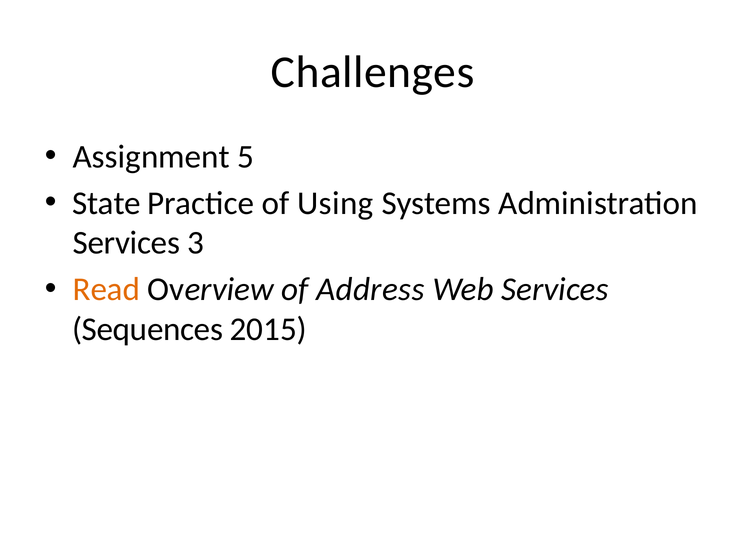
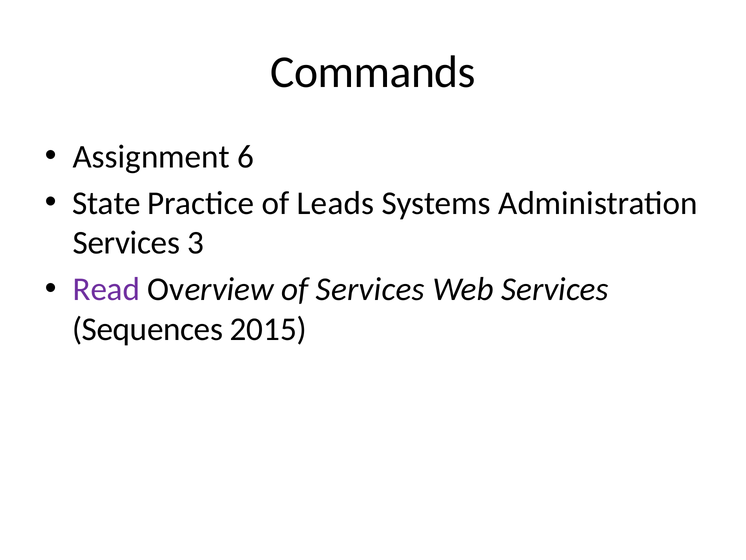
Challenges: Challenges -> Commands (373, 72)
5: 5 -> 6 (246, 157)
Using: Using -> Leads (336, 203)
Read colour: orange -> purple (106, 289)
of Address: Address -> Services (370, 289)
